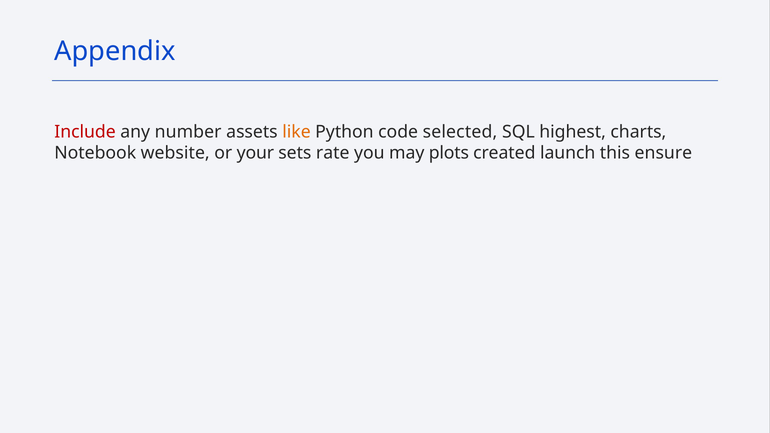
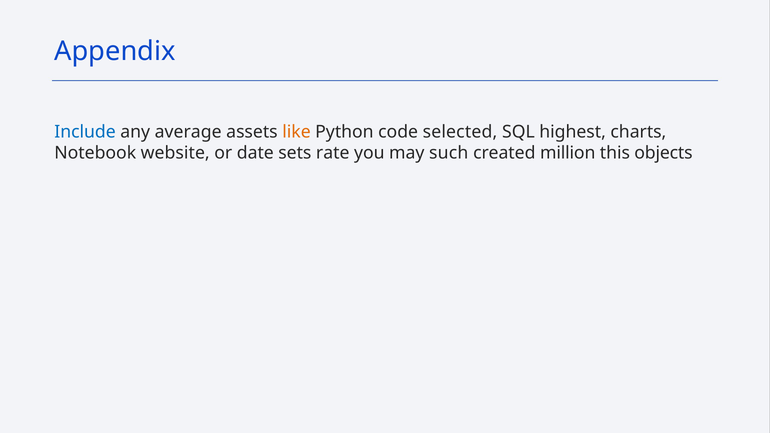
Include colour: red -> blue (85, 132)
number: number -> average (188, 132)
your: your -> date (255, 153)
plots: plots -> such (449, 153)
launch: launch -> million (568, 153)
ensure: ensure -> objects (664, 153)
